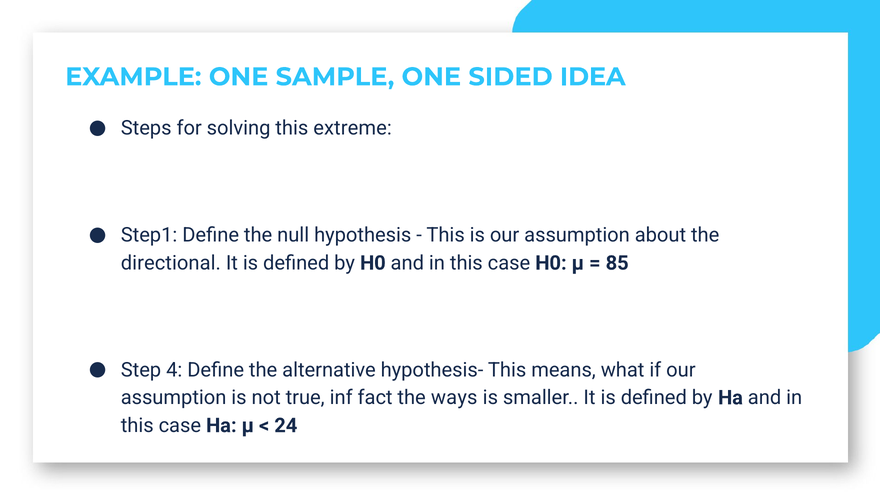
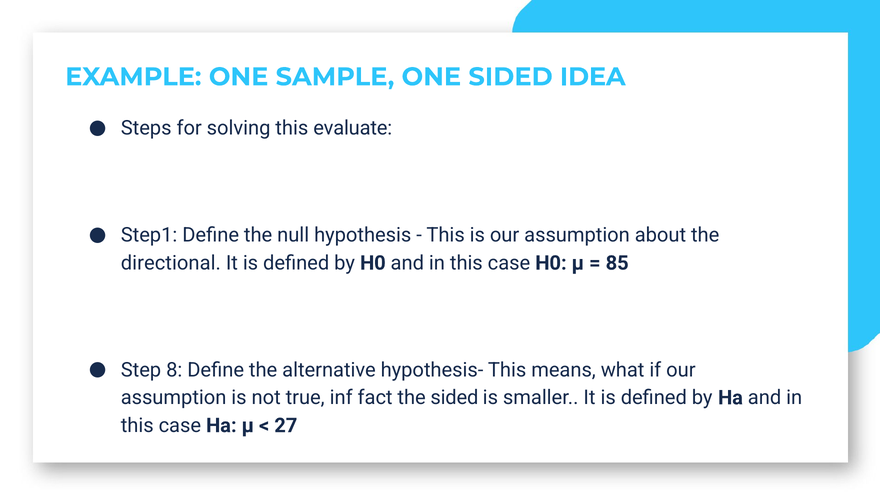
extreme: extreme -> evaluate (353, 128)
4: 4 -> 8 (174, 370)
the ways: ways -> sided (454, 398)
24: 24 -> 27 (286, 426)
